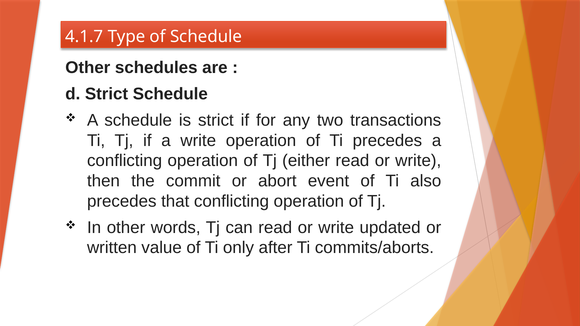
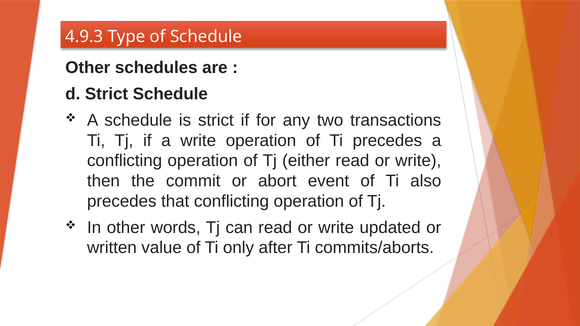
4.1.7: 4.1.7 -> 4.9.3 (84, 37)
